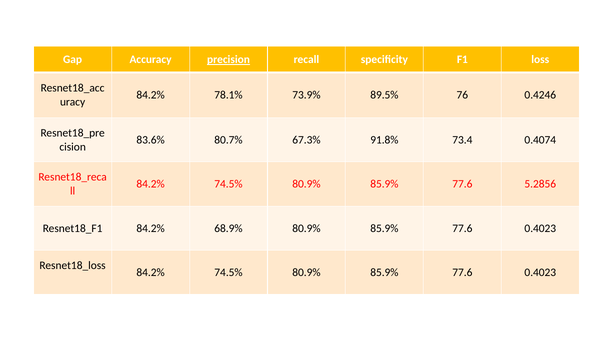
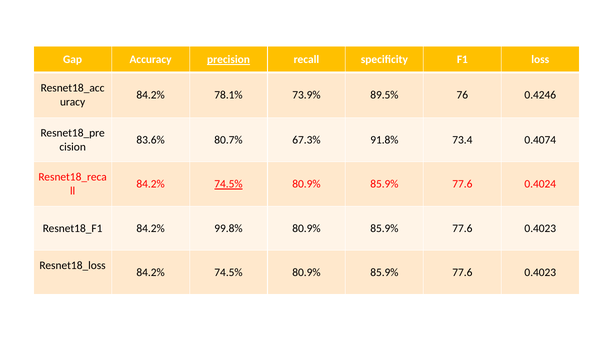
74.5% underline: none -> present (228, 184)
5.2856: 5.2856 -> 0.4024 (540, 184)
68.9%: 68.9% -> 99.8% (228, 228)
